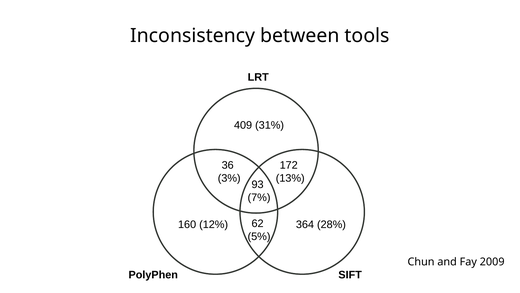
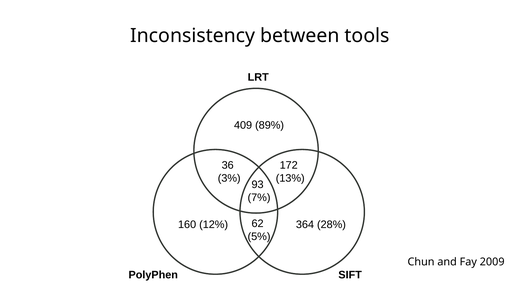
31%: 31% -> 89% (270, 125)
